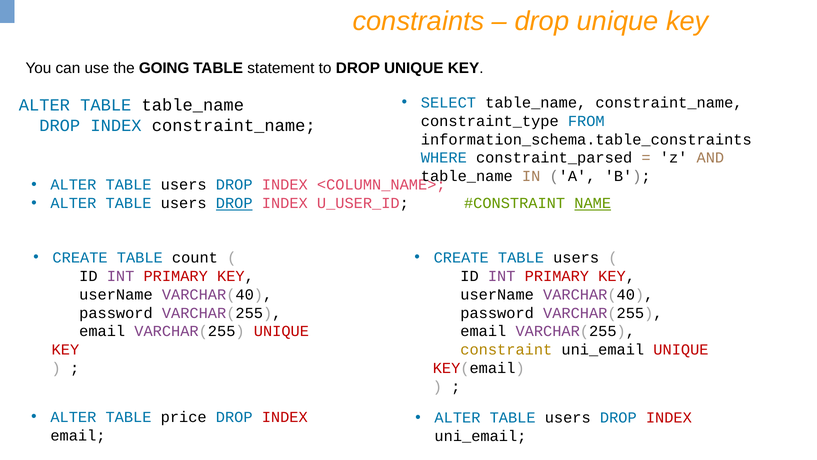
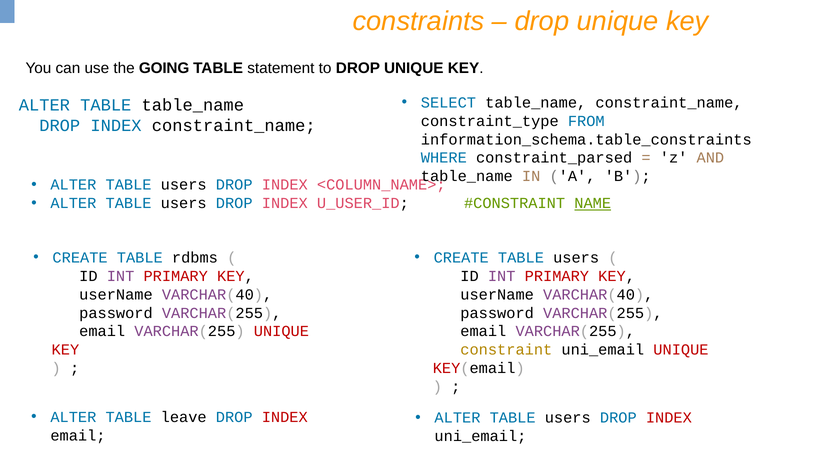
DROP underline: present -> none (234, 203)
count: count -> rdbms (195, 258)
price: price -> leave (184, 417)
